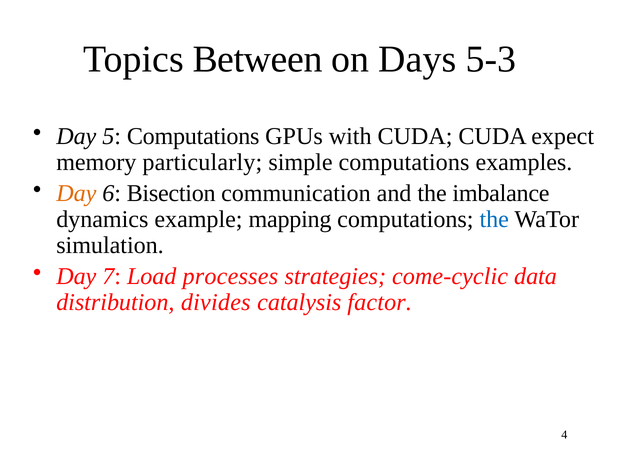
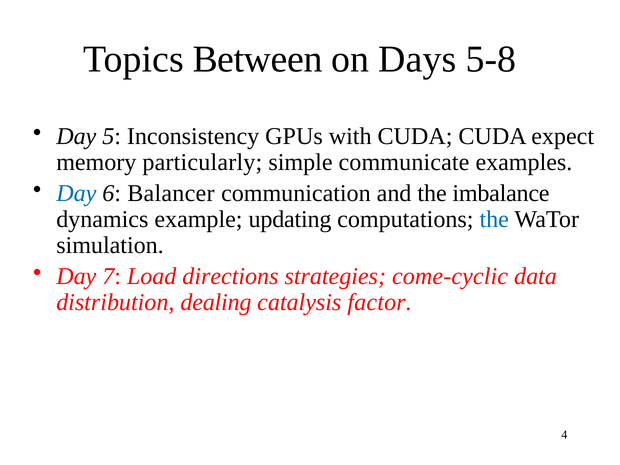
5-3: 5-3 -> 5-8 (491, 59)
5 Computations: Computations -> Inconsistency (193, 136)
simple computations: computations -> communicate (404, 162)
Day colour: orange -> blue (76, 193)
Bisection: Bisection -> Balancer (171, 193)
mapping: mapping -> updating (290, 219)
processes: processes -> directions (230, 276)
divides: divides -> dealing (216, 302)
